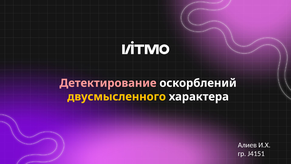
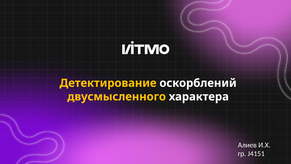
Детектирование colour: pink -> yellow (108, 83)
